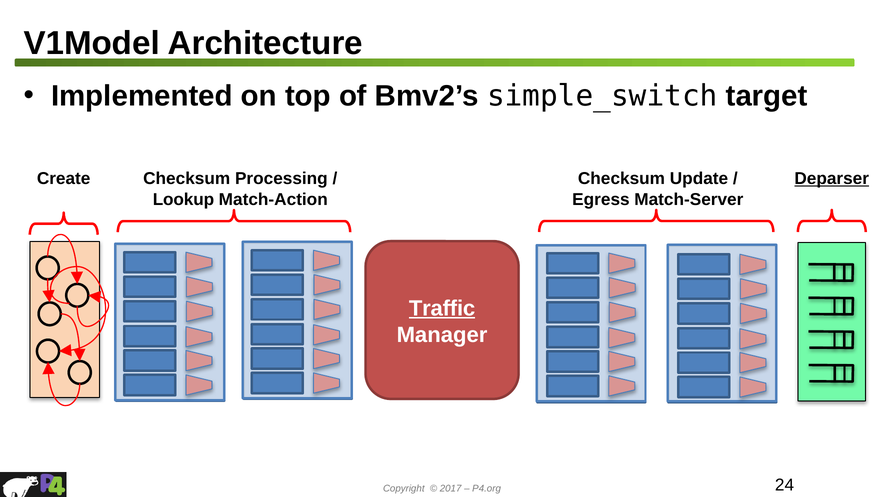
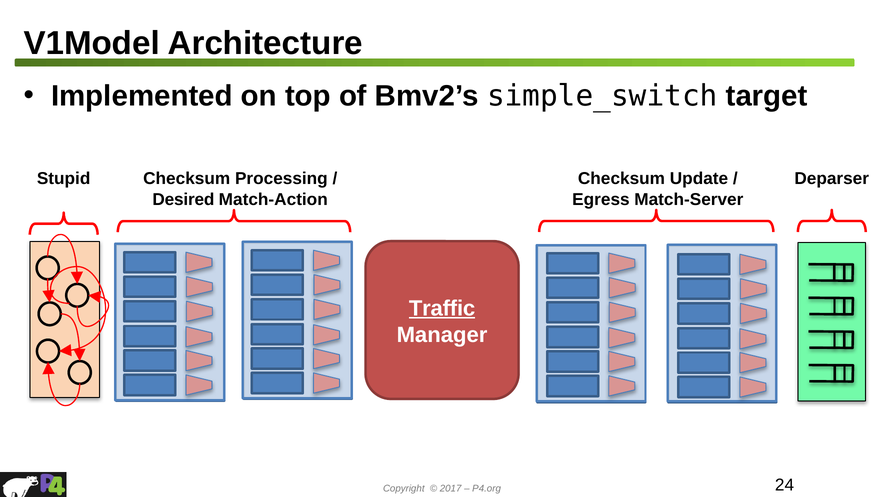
Create: Create -> Stupid (64, 179)
Deparser underline: present -> none (832, 179)
Lookup: Lookup -> Desired (183, 199)
